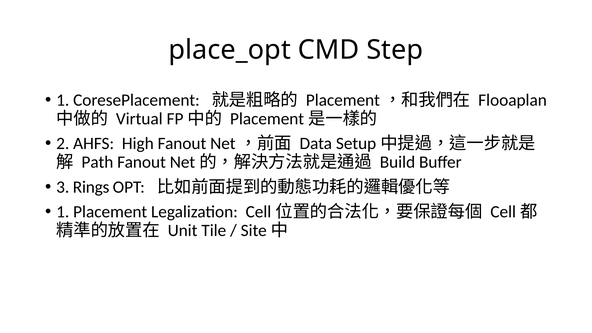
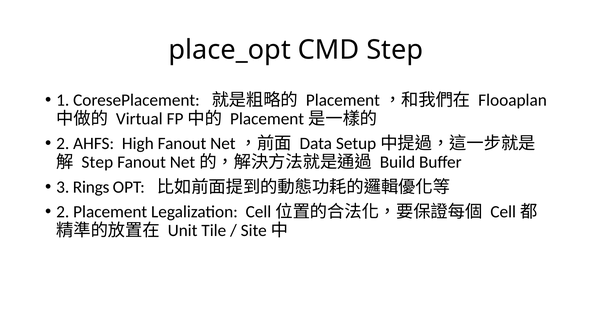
Path: Path -> Step (97, 162)
1: 1 -> 2 (63, 212)
